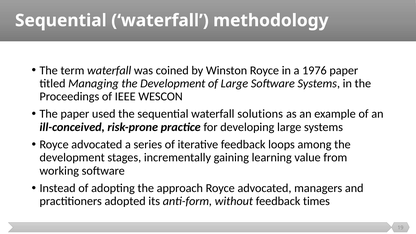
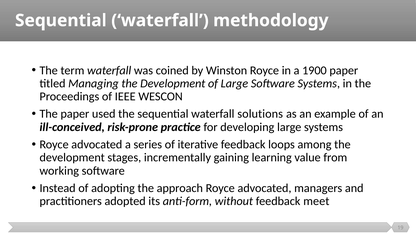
1976: 1976 -> 1900 (314, 70)
times: times -> meet (316, 201)
